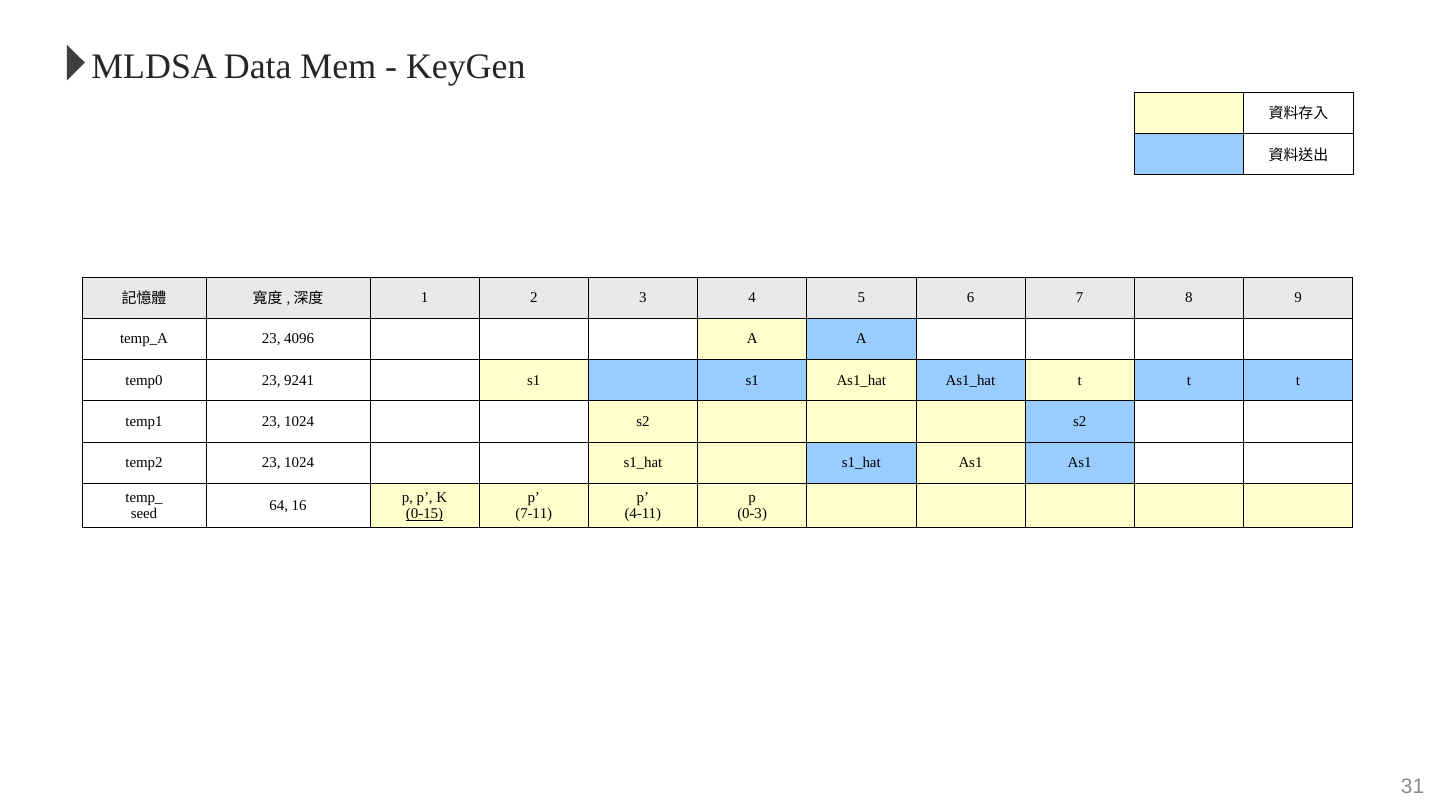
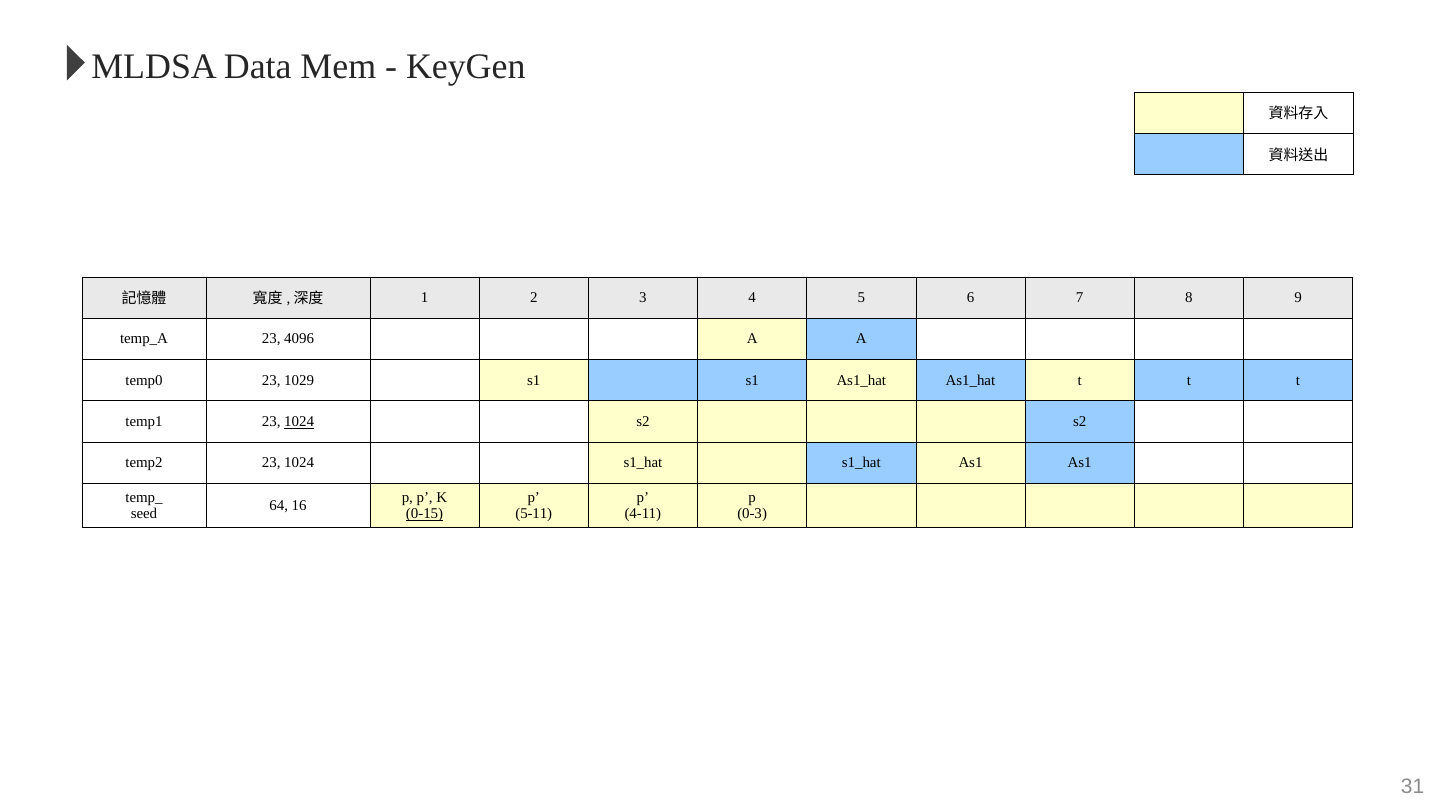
9241: 9241 -> 1029 (299, 380)
1024 underline: none -> present (299, 422)
7-11: 7-11 -> 5-11 (534, 514)
